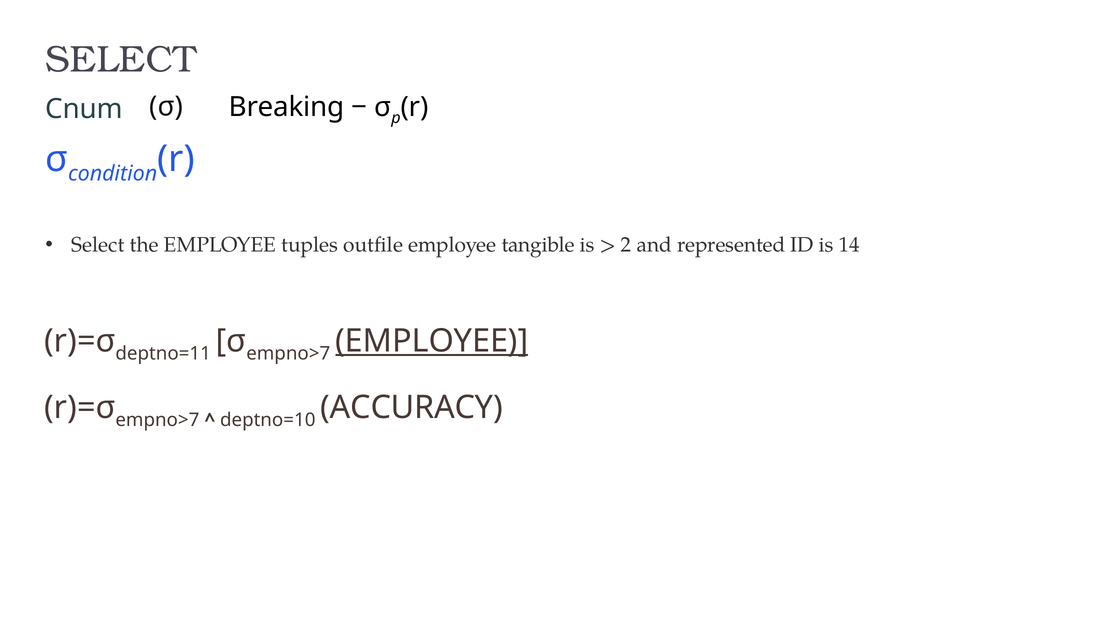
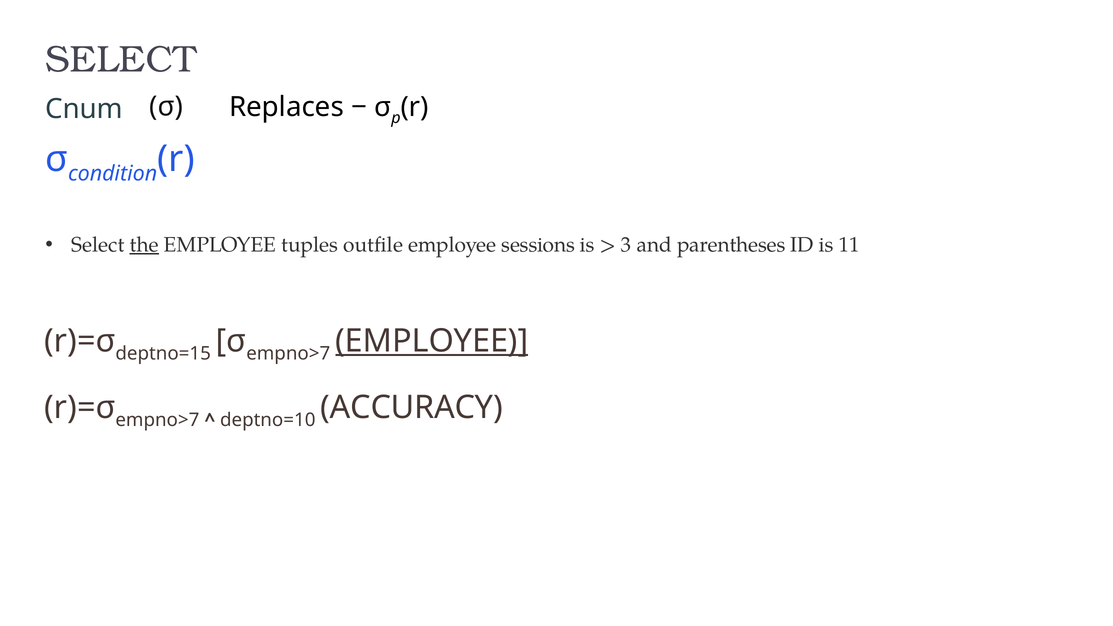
Breaking: Breaking -> Replaces (286, 107)
the underline: none -> present (144, 245)
tangible: tangible -> sessions (538, 245)
2: 2 -> 3 (626, 245)
represented: represented -> parentheses (731, 245)
14: 14 -> 11 (849, 245)
deptno=11: deptno=11 -> deptno=15 (163, 354)
